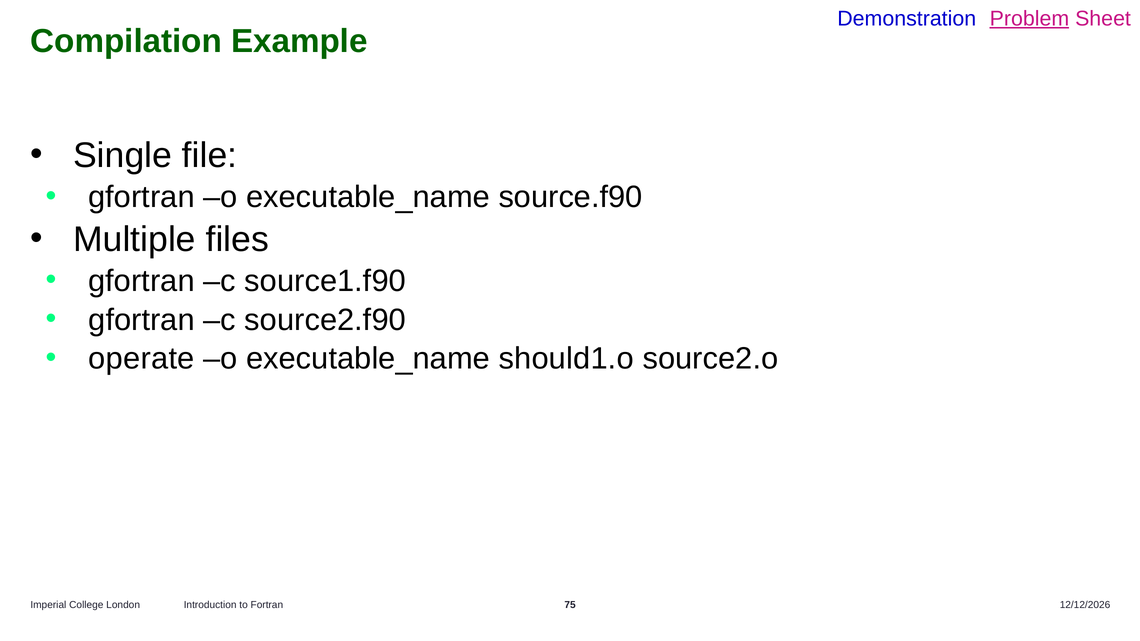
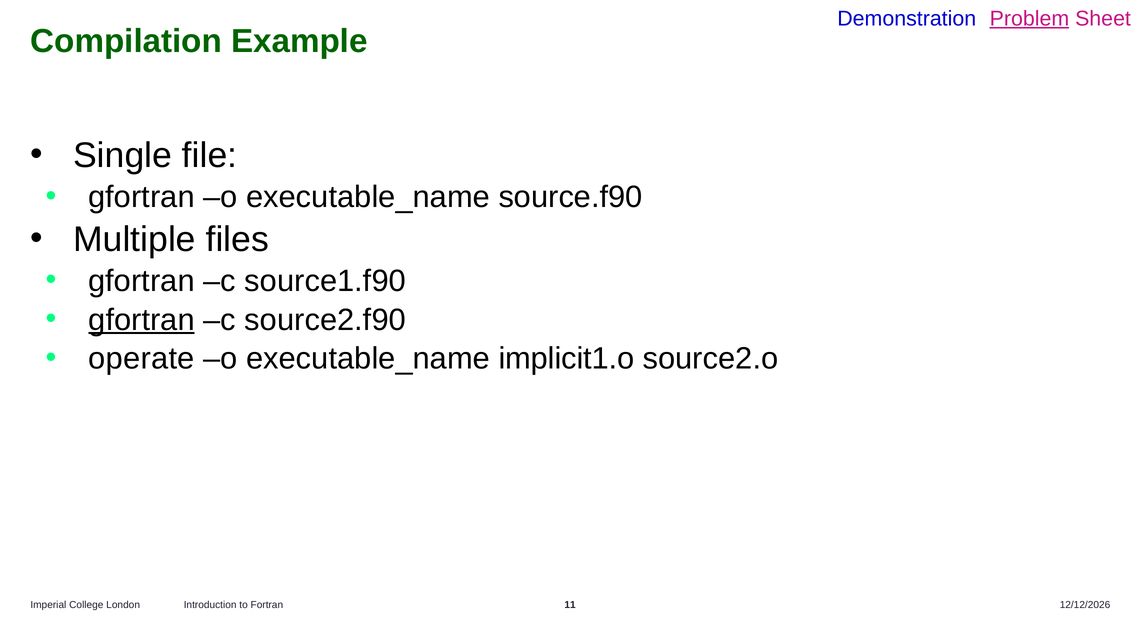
gfortran underline: none -> present (142, 320)
should1.o: should1.o -> implicit1.o (566, 359)
75: 75 -> 11 (570, 605)
